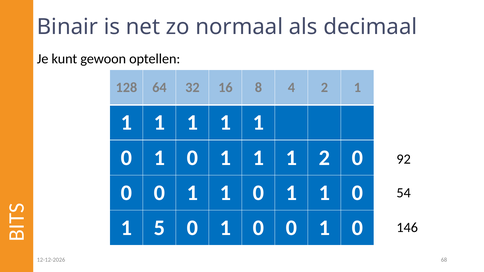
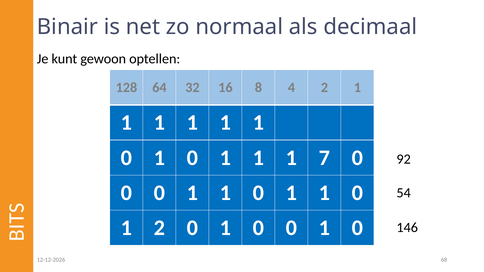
1 2: 2 -> 7 (324, 158)
1 5: 5 -> 2 (159, 228)
